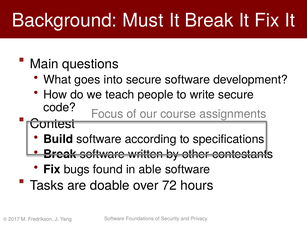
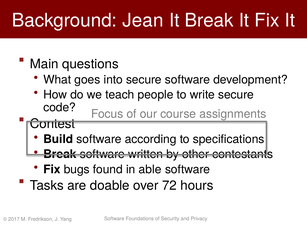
Must: Must -> Jean (143, 20)
